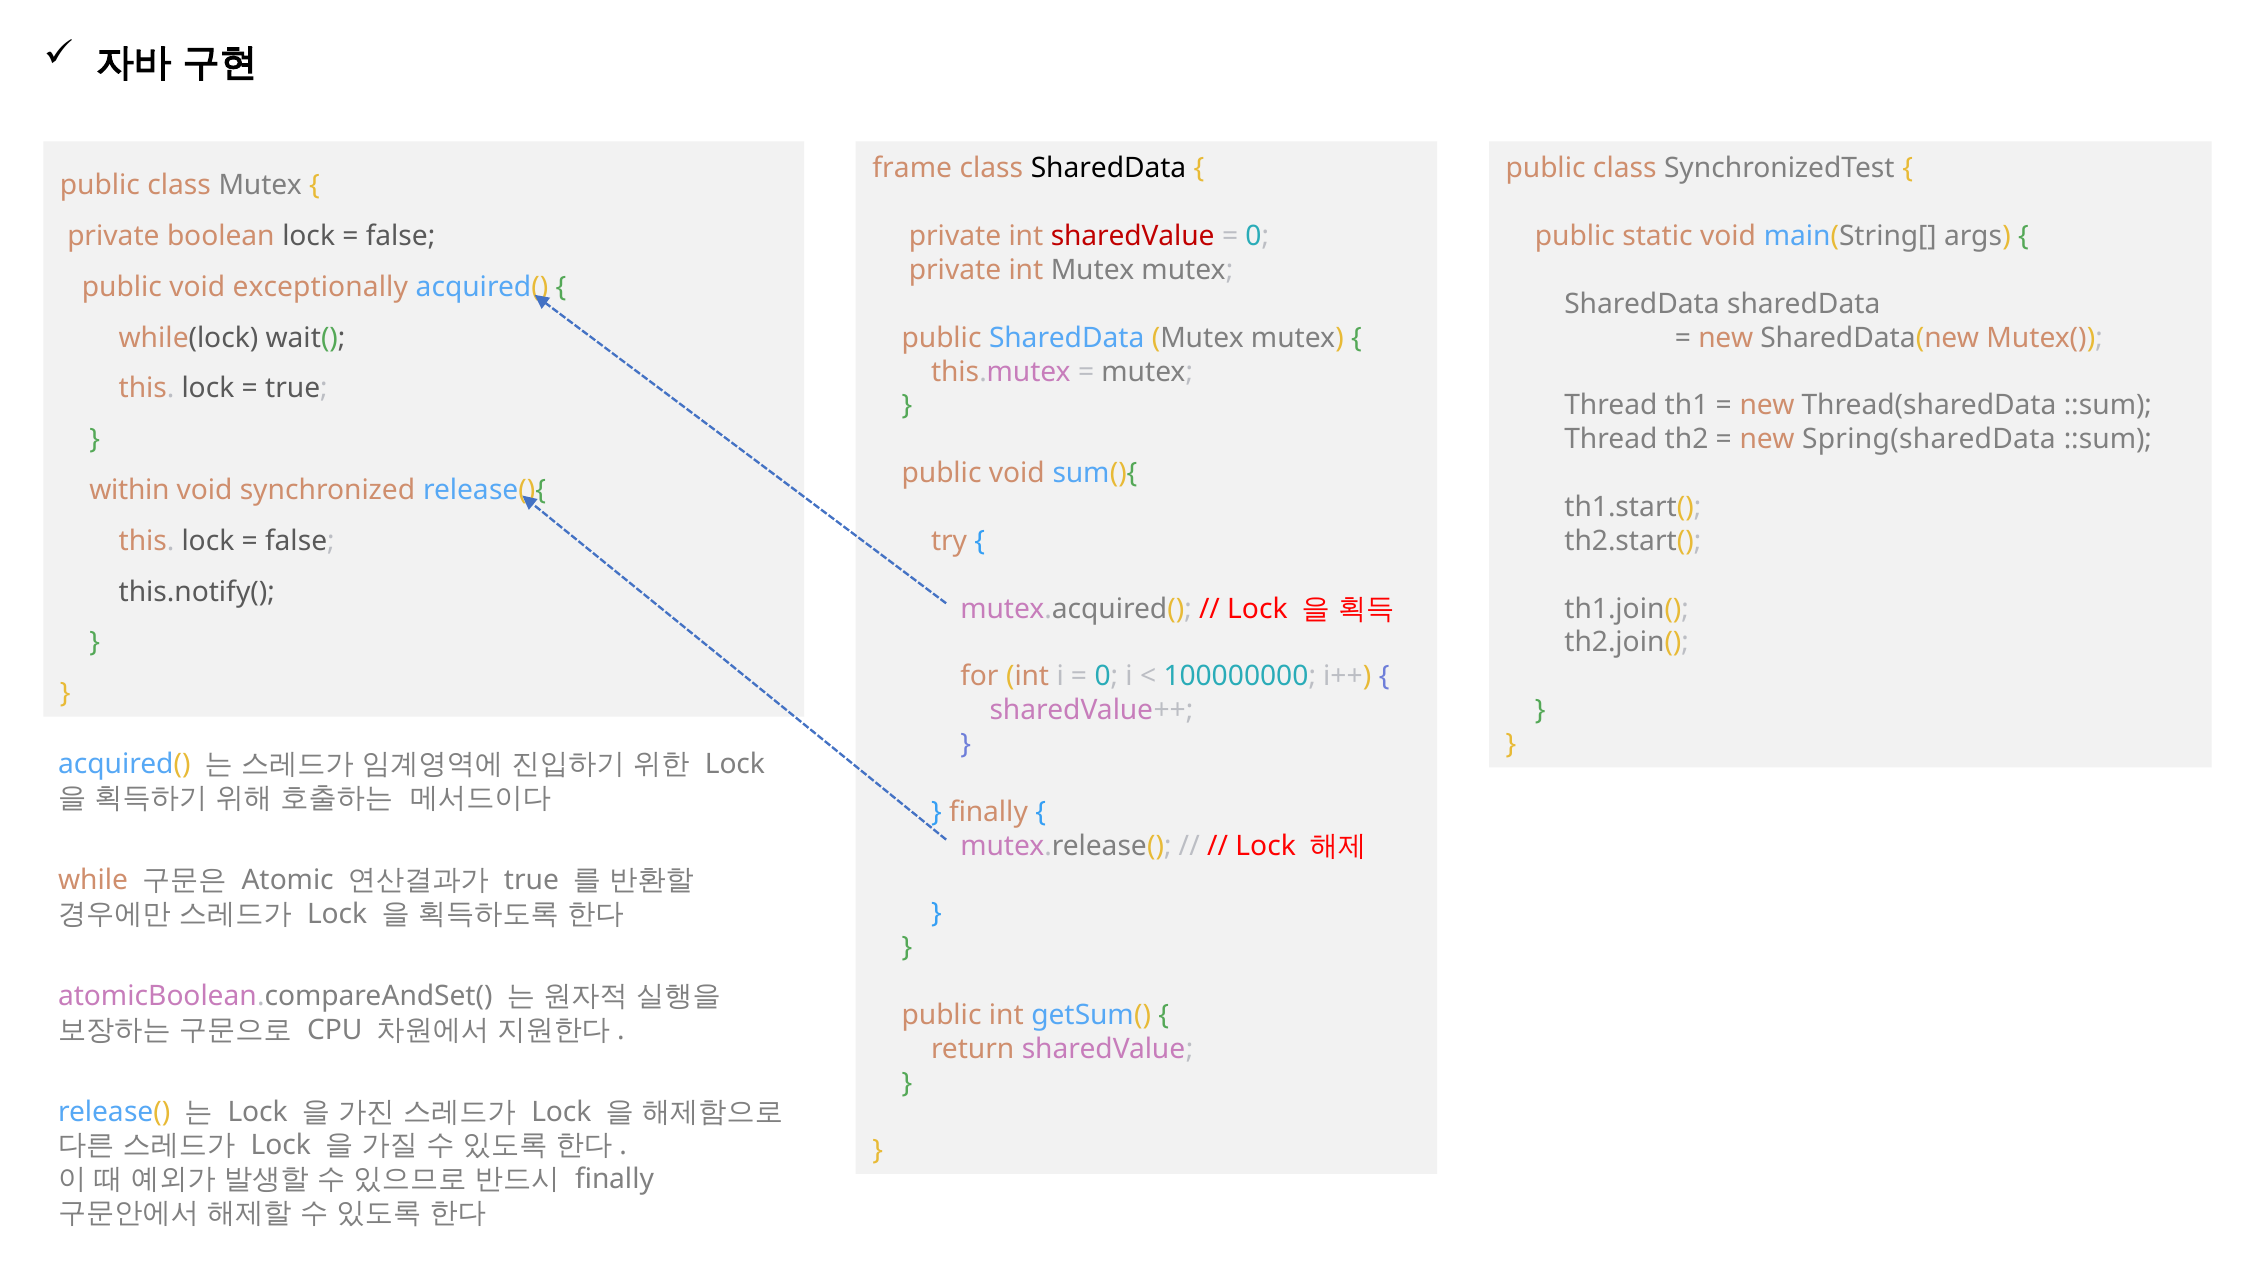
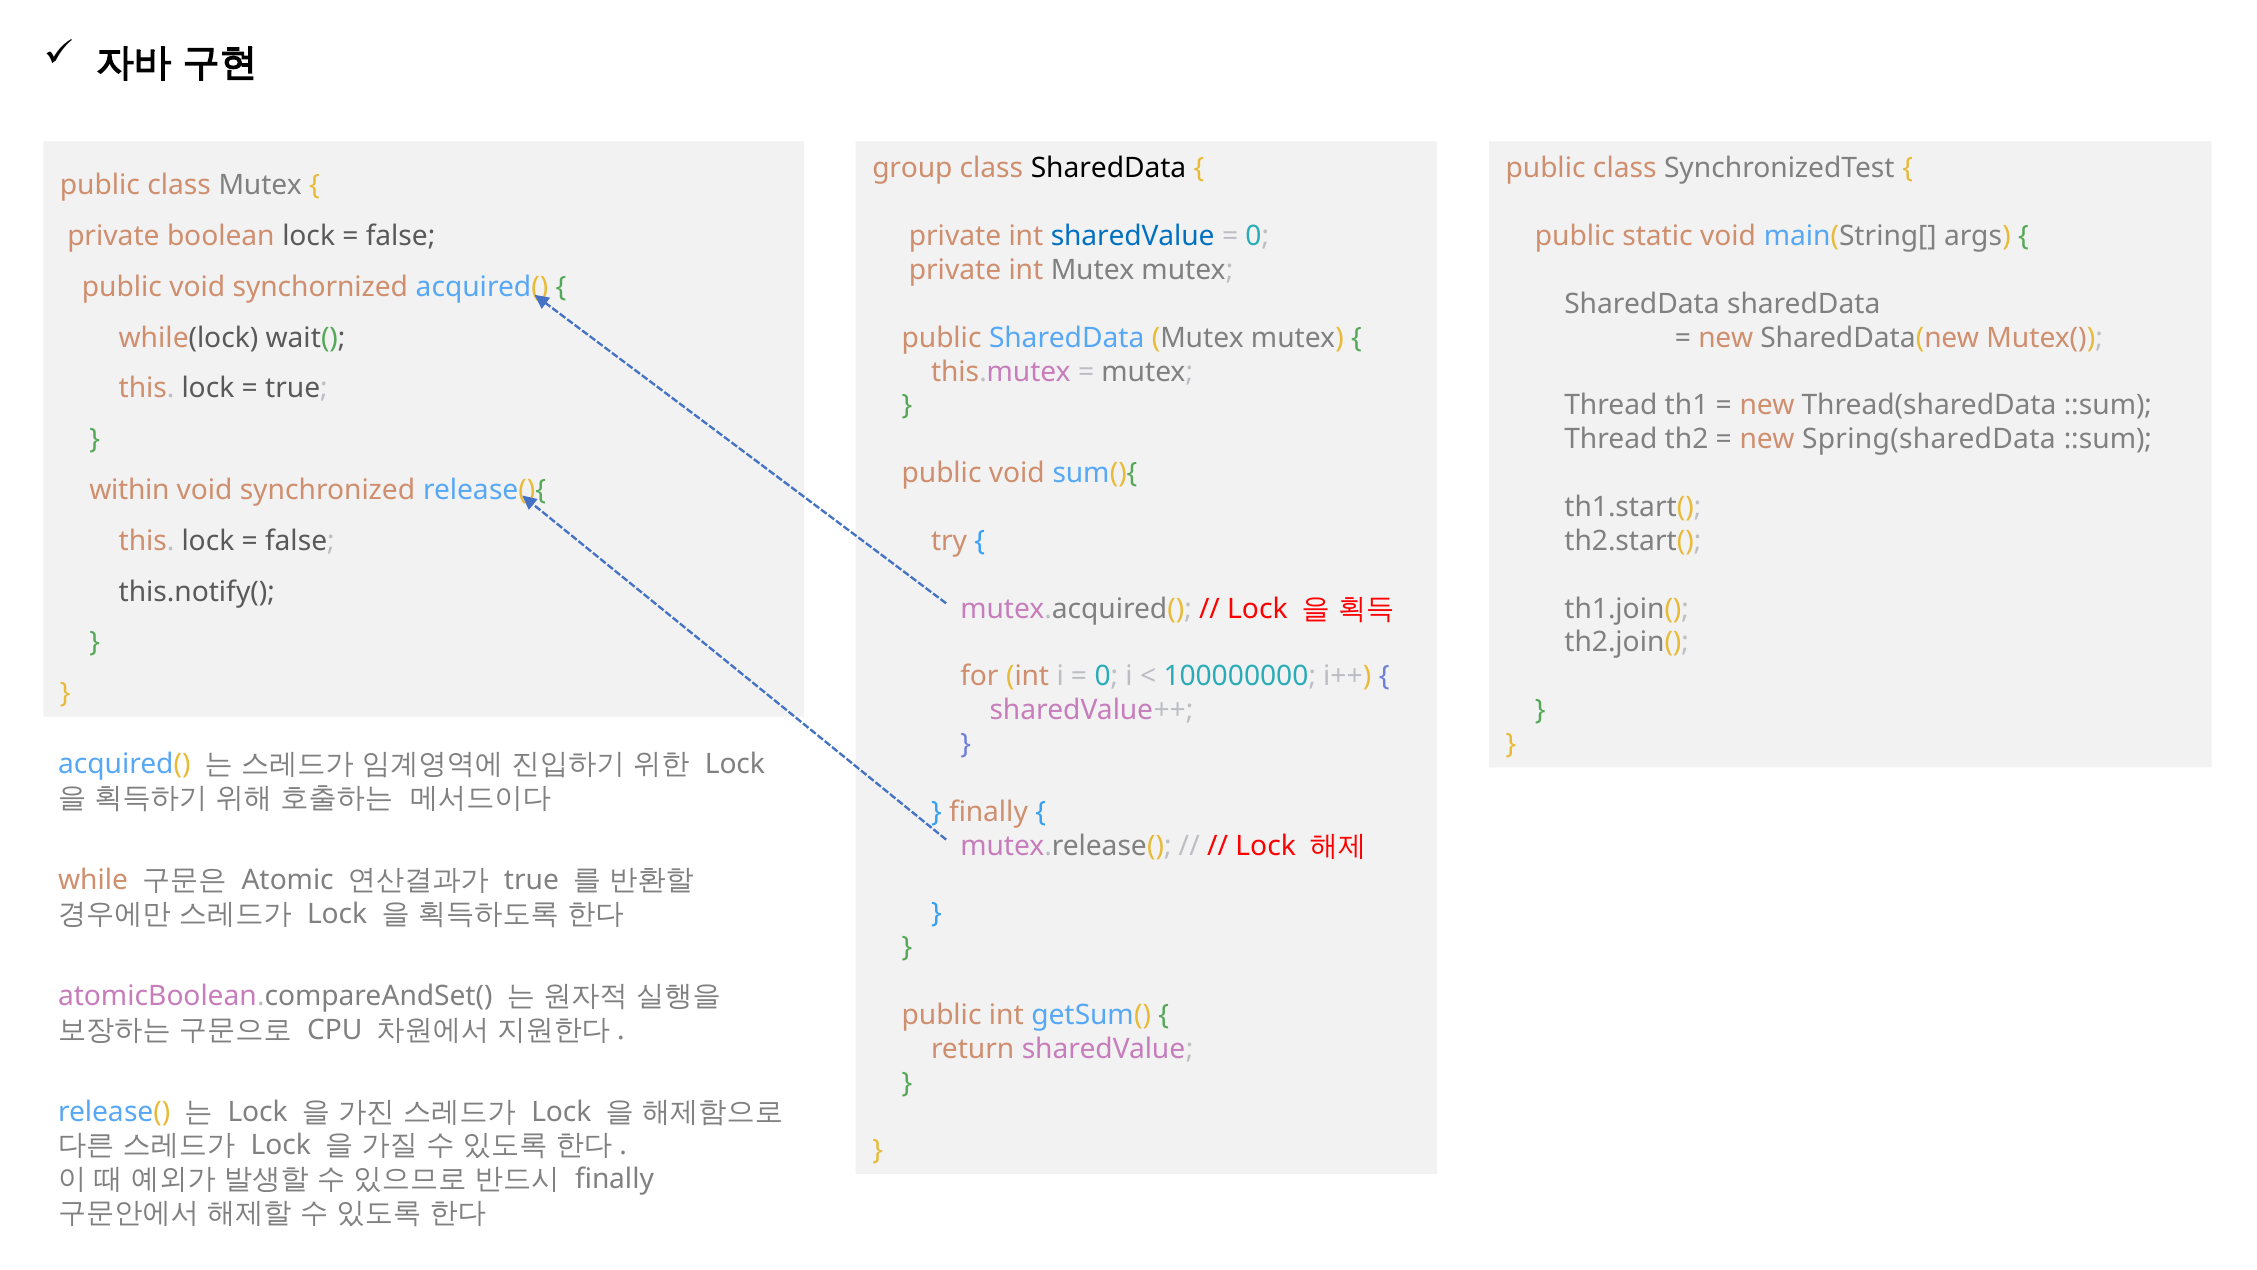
frame: frame -> group (912, 168)
sharedValue colour: red -> blue (1133, 236)
exceptionally: exceptionally -> synchornized (320, 287)
